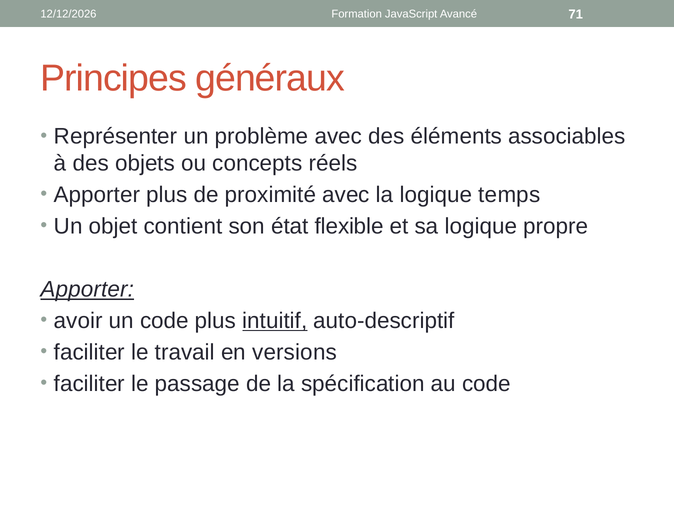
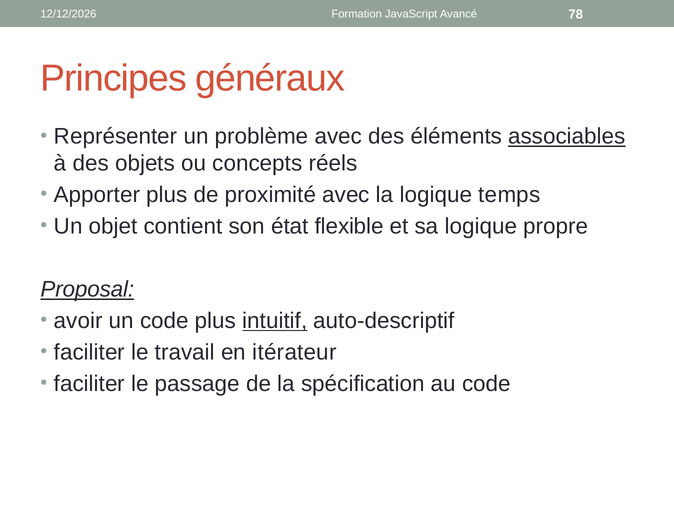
71: 71 -> 78 (576, 14)
associables underline: none -> present (567, 136)
Apporter: Apporter -> Proposal (87, 289)
versions: versions -> itérateur (295, 352)
